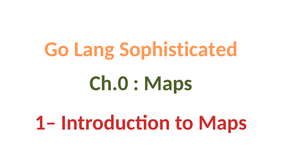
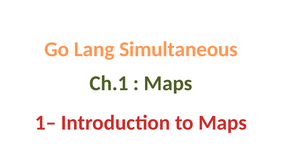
Sophisticated: Sophisticated -> Simultaneous (178, 49)
Ch.0: Ch.0 -> Ch.1 (109, 83)
